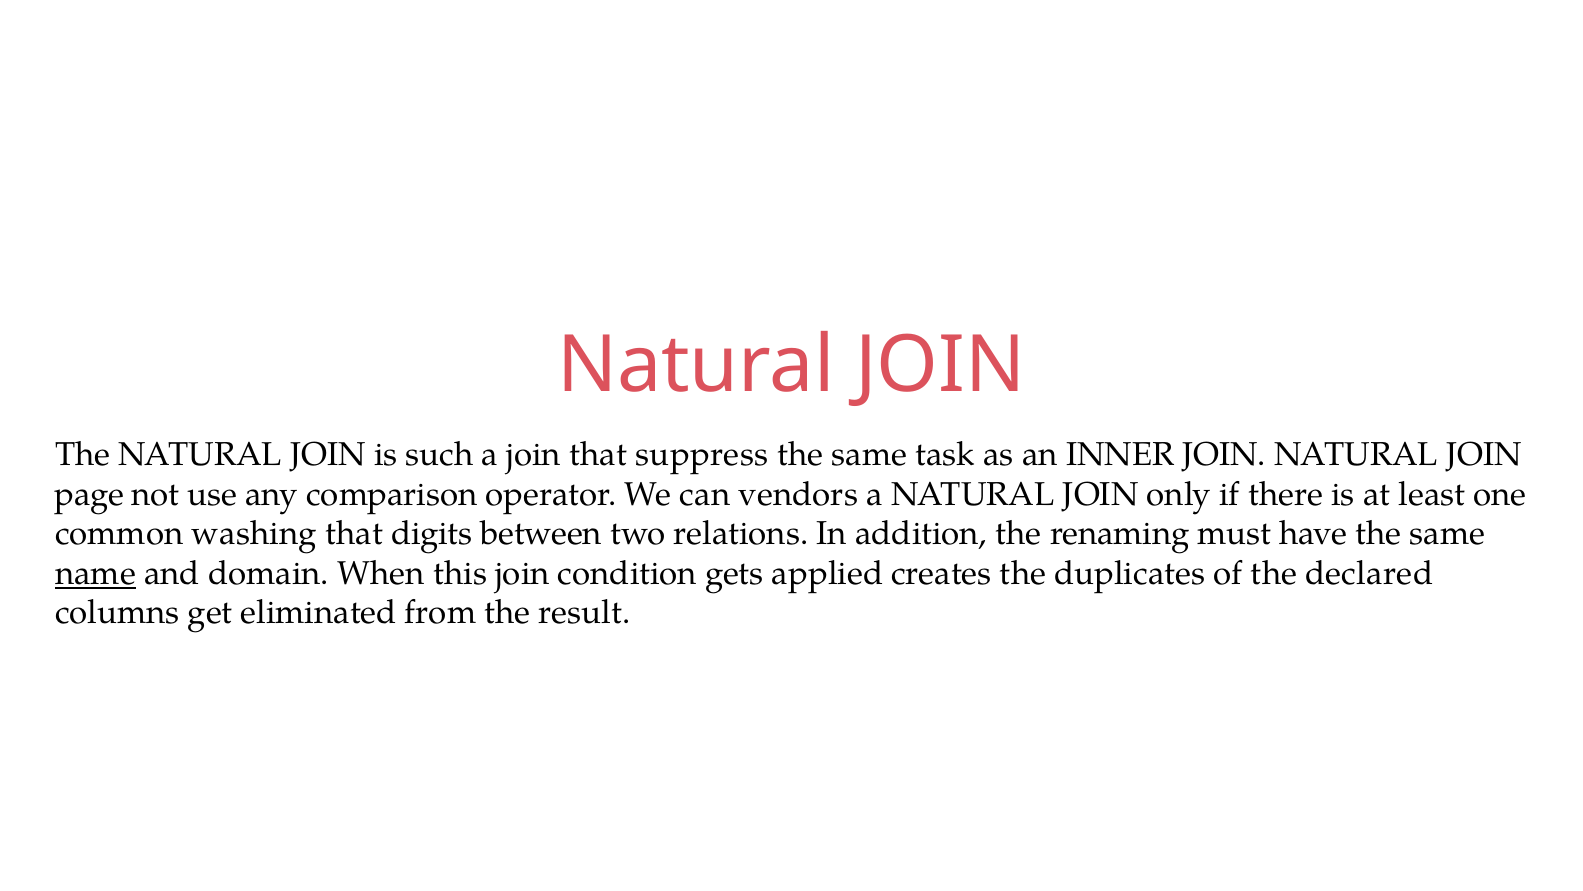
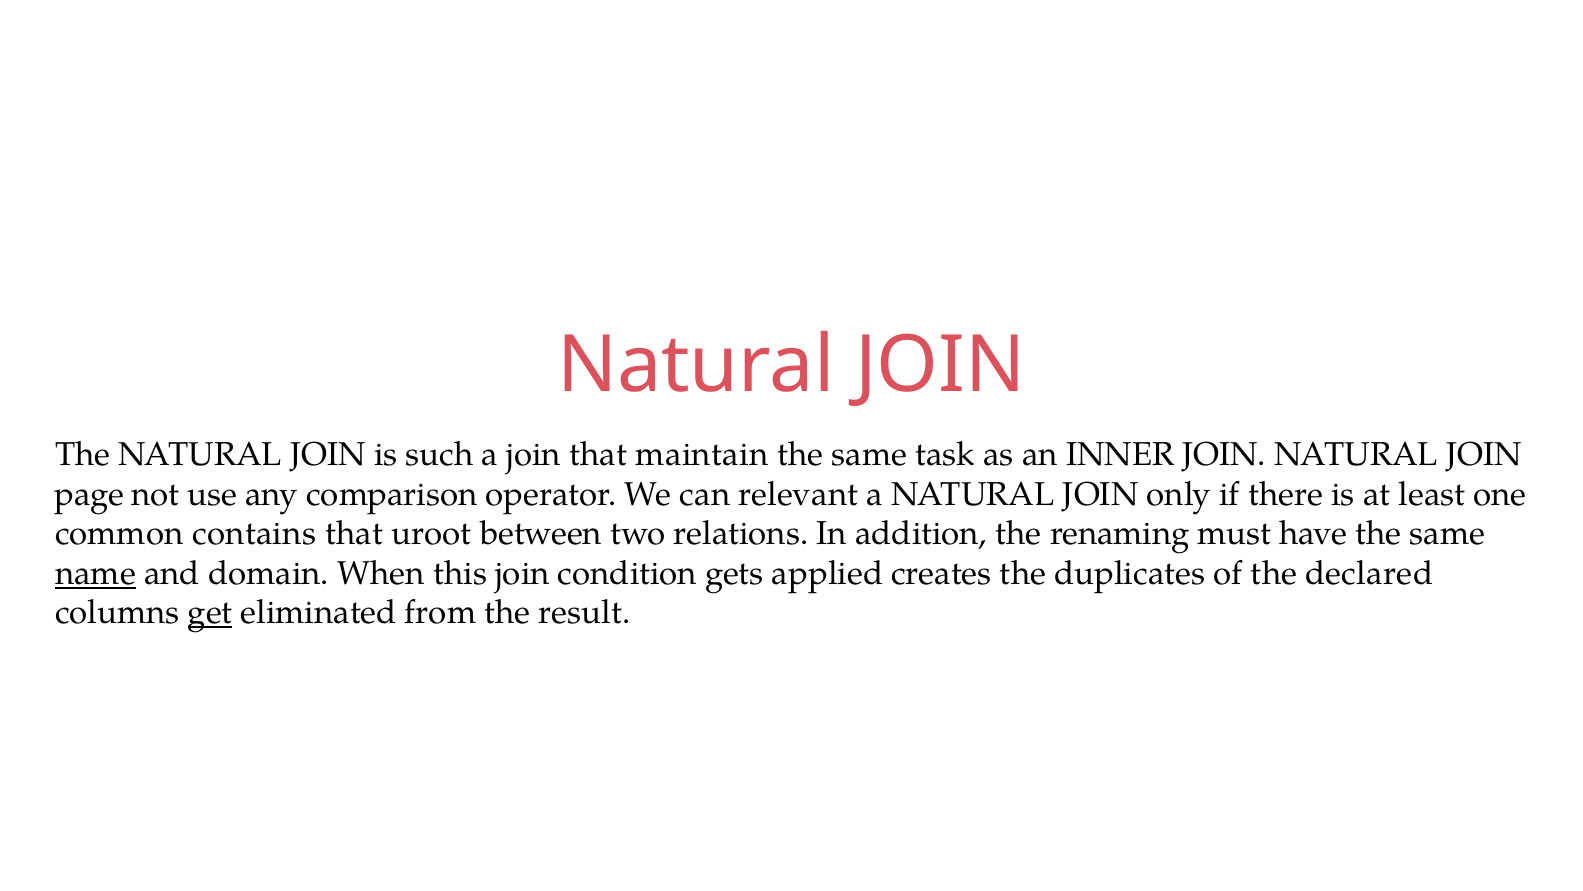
suppress: suppress -> maintain (702, 454)
vendors: vendors -> relevant (798, 494)
washing: washing -> contains (254, 534)
digits: digits -> uroot (431, 534)
get underline: none -> present (210, 613)
